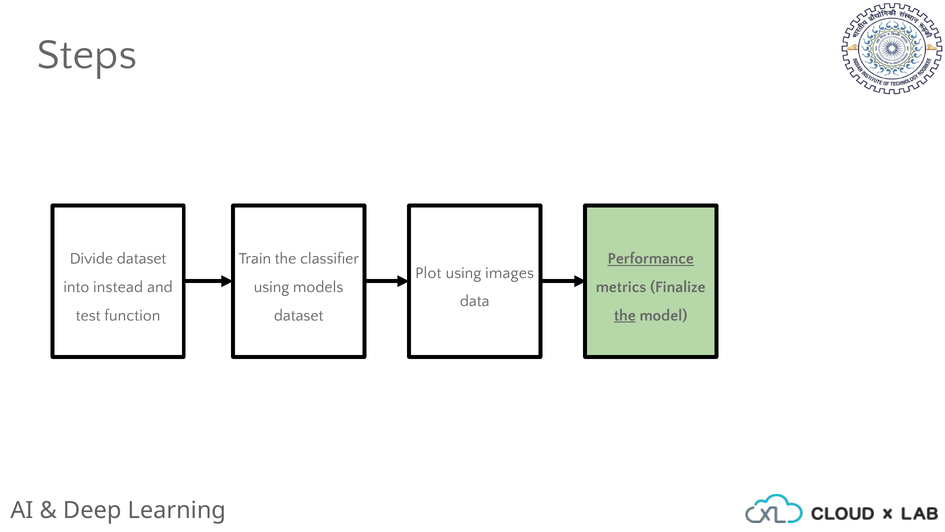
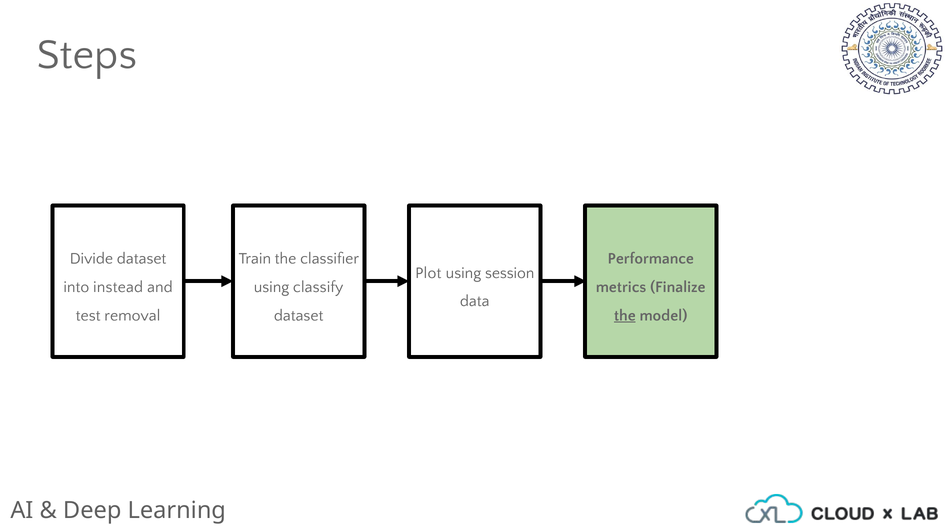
Performance underline: present -> none (651, 258)
images: images -> session (510, 273)
models: models -> classify (318, 287)
function: function -> removal (132, 315)
